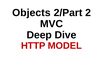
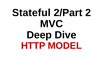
Objects: Objects -> Stateful (31, 13)
